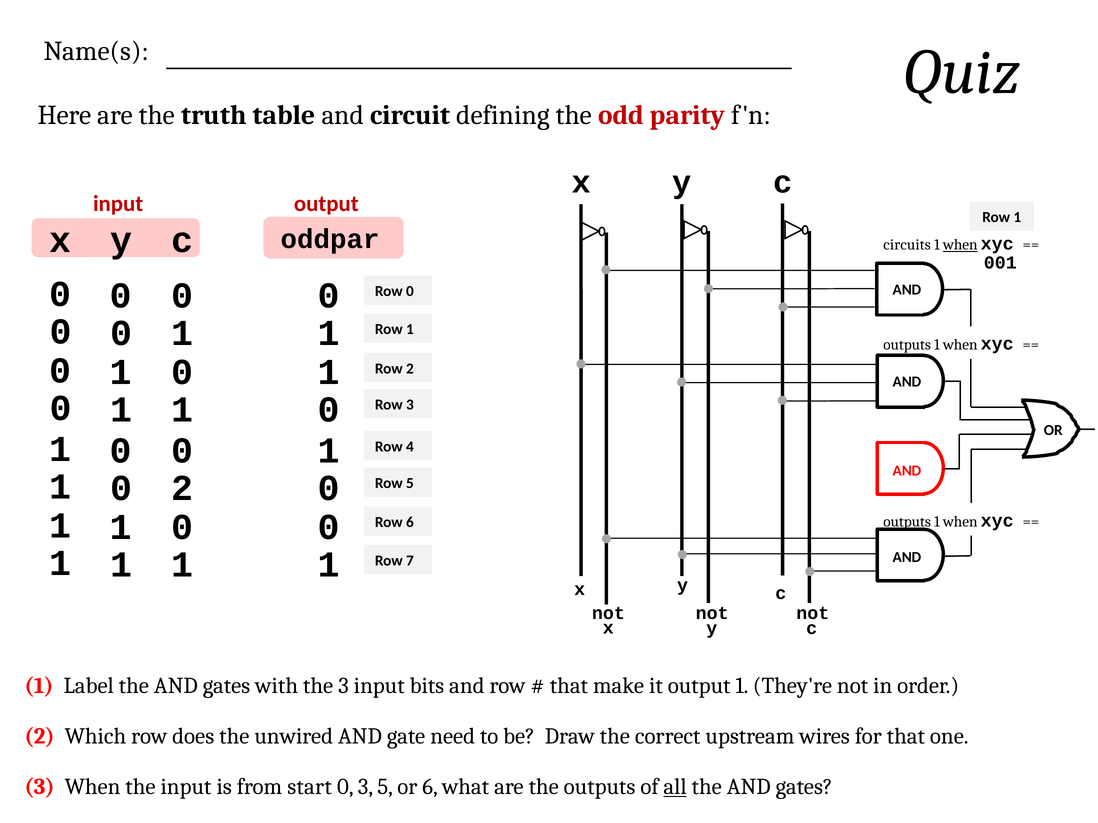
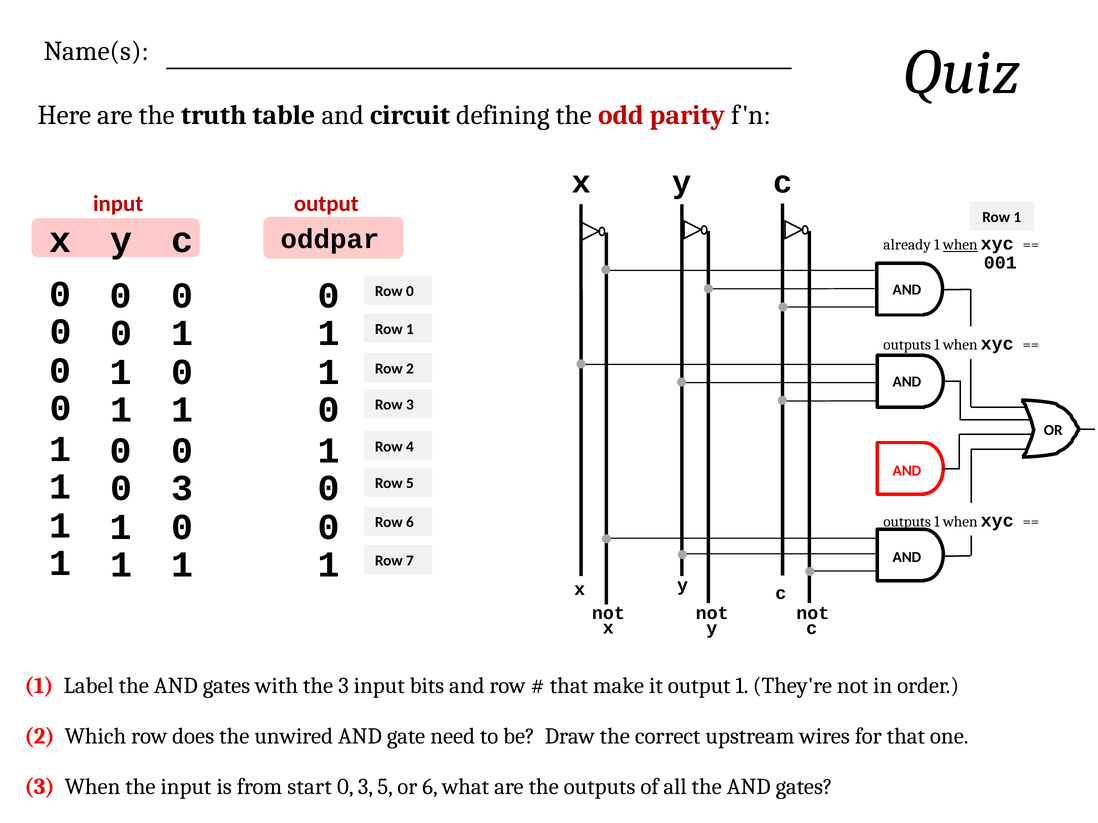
circuits: circuits -> already (907, 245)
2: 2 -> 3 (182, 488)
all underline: present -> none (675, 787)
